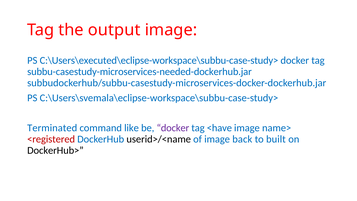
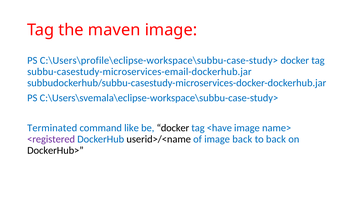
output: output -> maven (114, 30)
C:\Users\executed\eclipse-workspace\subbu-case-study>: C:\Users\executed\eclipse-workspace\subbu-case-study> -> C:\Users\profile\eclipse-workspace\subbu-case-study> (159, 60)
subbu-casestudy-microservices-needed-dockerhub.jar: subbu-casestudy-microservices-needed-dockerhub.jar -> subbu-casestudy-microservices-email-dockerhub.jar (139, 72)
docker colour: purple -> black (173, 128)
<registered colour: red -> purple (51, 139)
to built: built -> back (276, 139)
